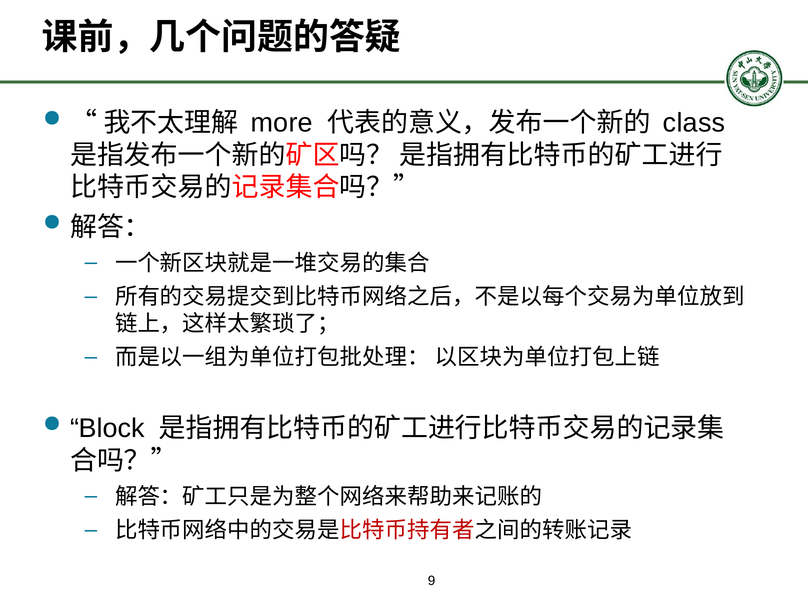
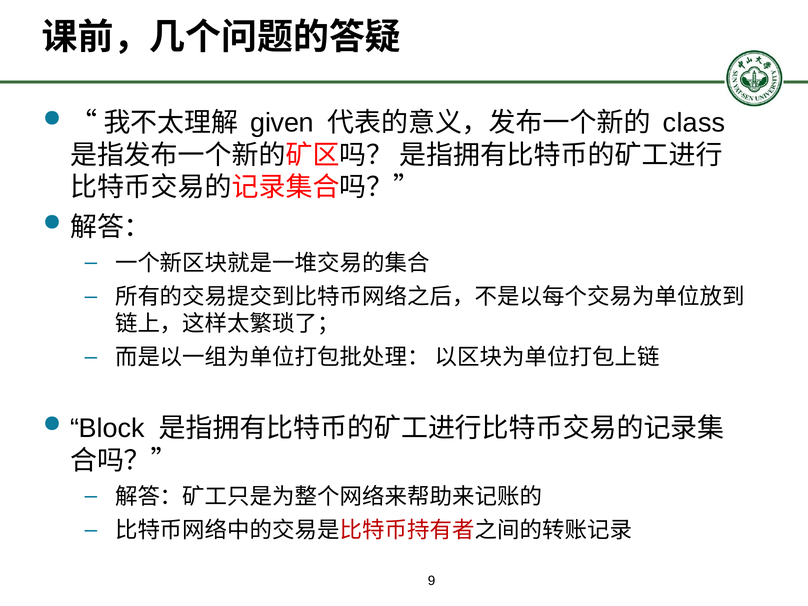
more: more -> given (282, 123)
